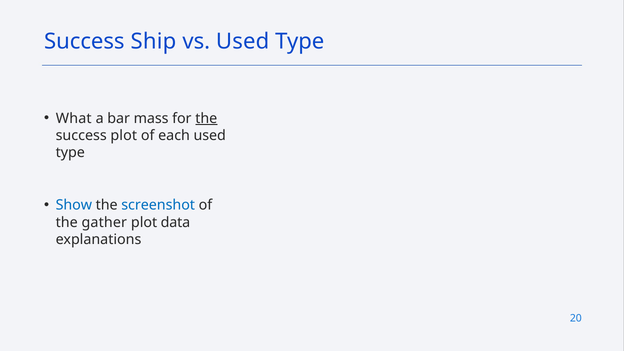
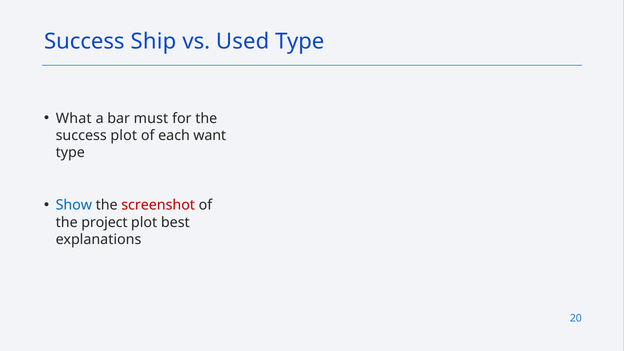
mass: mass -> must (151, 118)
the underline: present -> none (206, 118)
each used: used -> want (210, 136)
screenshot colour: blue -> red (158, 205)
gather: gather -> project (104, 222)
data: data -> best (175, 222)
